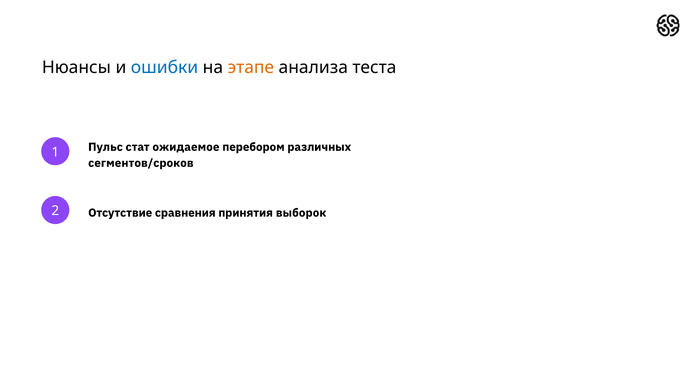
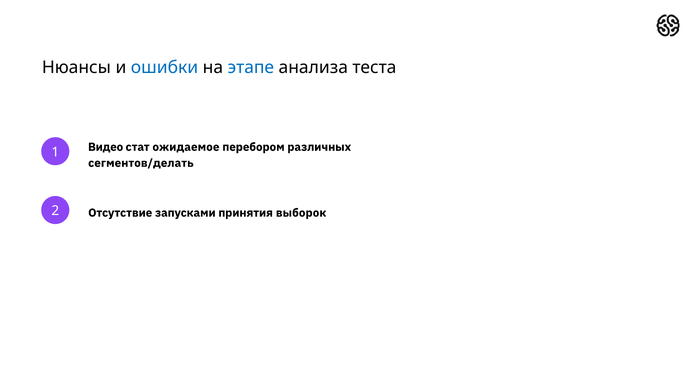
этапе colour: orange -> blue (251, 68)
Пульс: Пульс -> Видео (106, 147)
сегментов/сроков: сегментов/сроков -> сегментов/делать (141, 163)
сравнения: сравнения -> запусками (185, 213)
